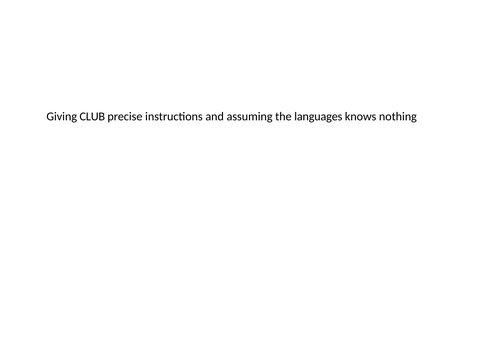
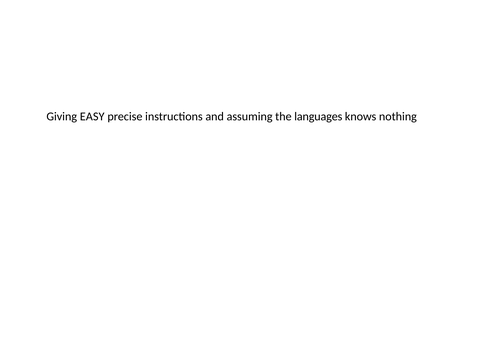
CLUB: CLUB -> EASY (92, 116)
